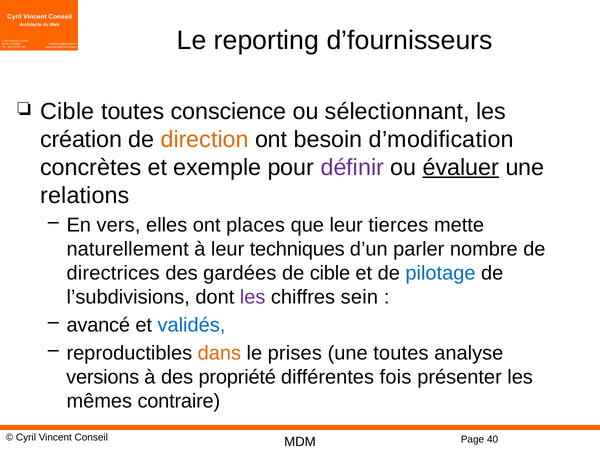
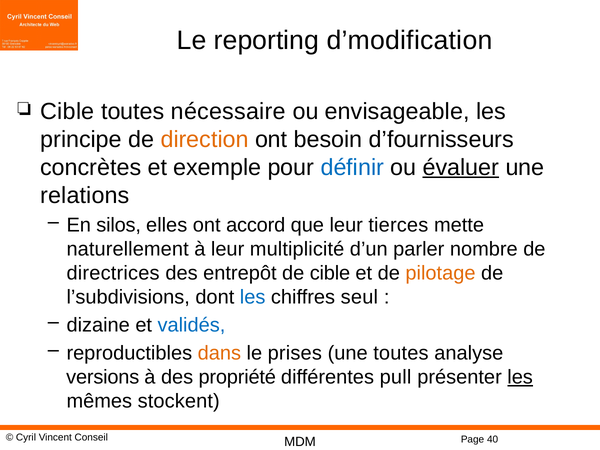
d’fournisseurs: d’fournisseurs -> d’modification (410, 40)
conscience: conscience -> nécessaire (228, 111)
sélectionnant: sélectionnant -> envisageable (397, 111)
création: création -> principe (81, 139)
d’modification: d’modification -> d’fournisseurs (441, 139)
définir colour: purple -> blue (352, 167)
vers: vers -> silos (119, 225)
places: places -> accord (256, 225)
techniques: techniques -> multiplicité (297, 249)
gardées: gardées -> entrepôt (240, 273)
pilotage colour: blue -> orange (440, 273)
les colour: purple -> blue (253, 297)
sein: sein -> seul (359, 297)
avancé: avancé -> dizaine (98, 325)
fois: fois -> pull (396, 377)
les underline: none -> present (520, 377)
contraire: contraire -> stockent (179, 401)
